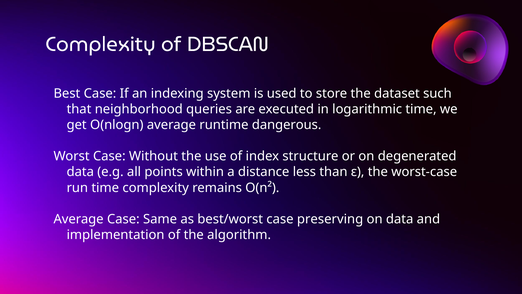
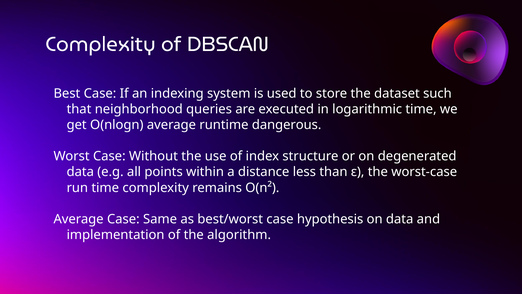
preserving: preserving -> hypothesis (330, 219)
